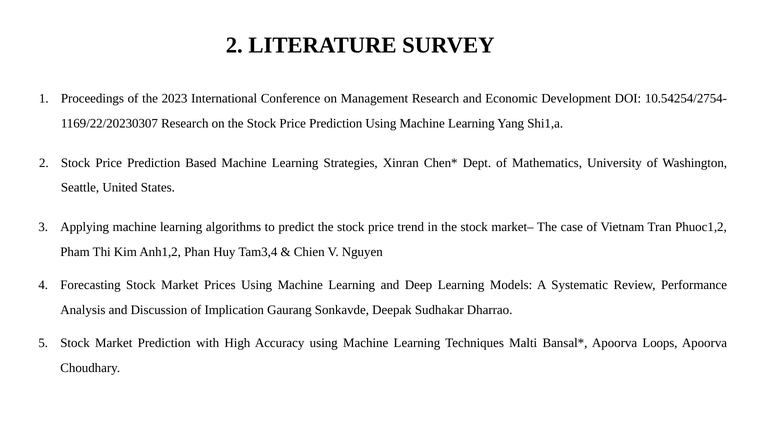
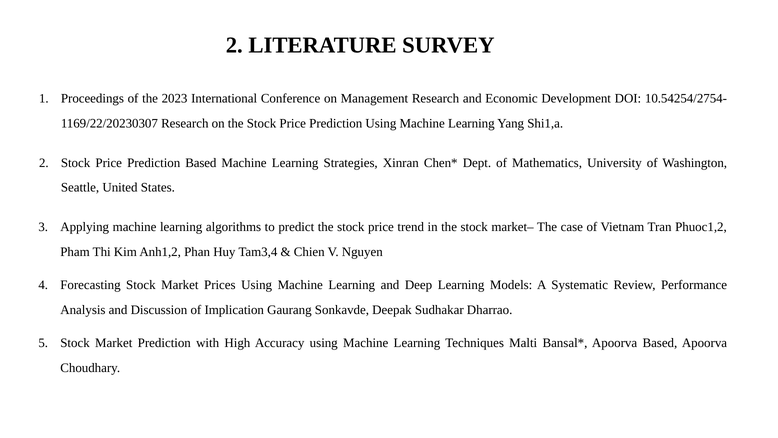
Apoorva Loops: Loops -> Based (660, 343)
